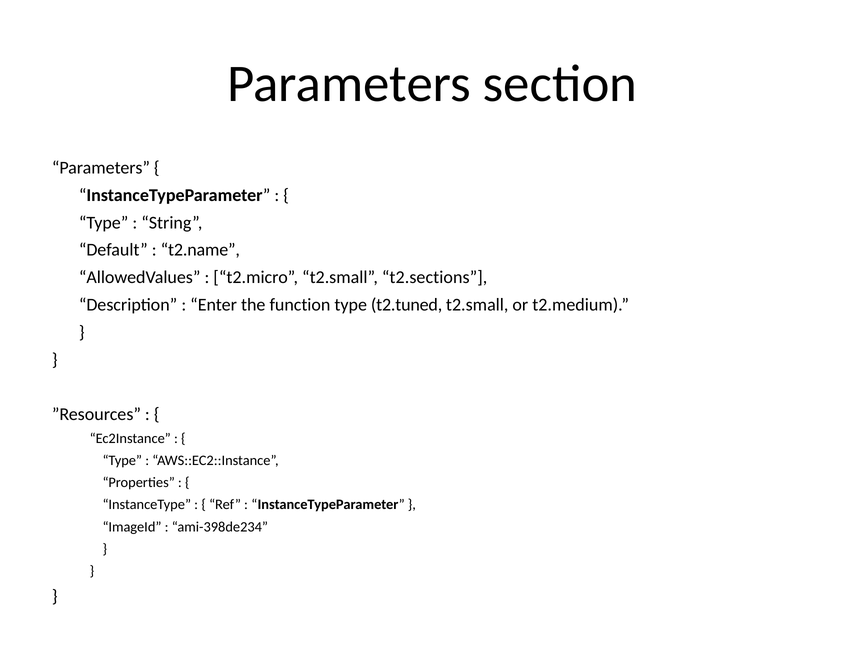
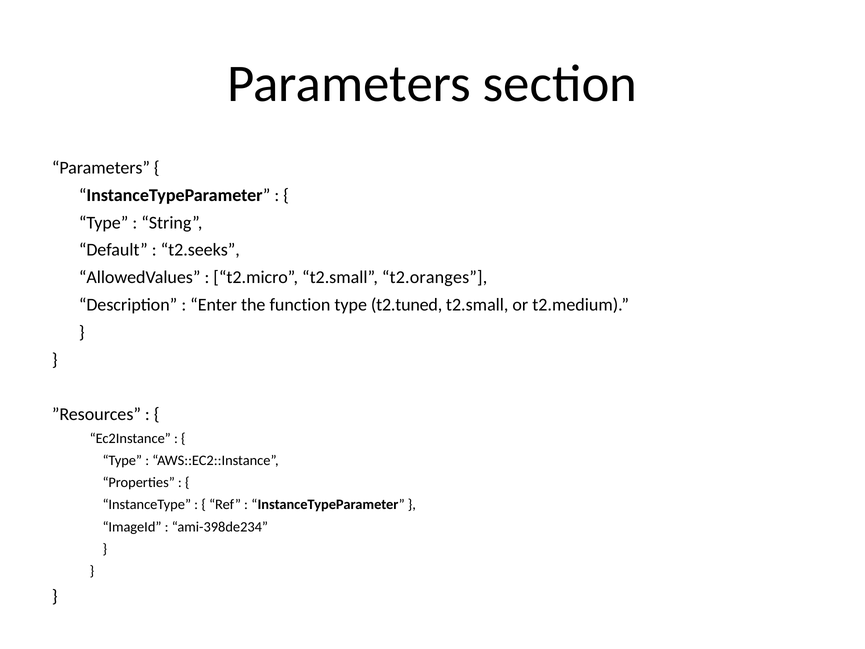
t2.name: t2.name -> t2.seeks (200, 250)
t2.sections: t2.sections -> t2.oranges (435, 277)
